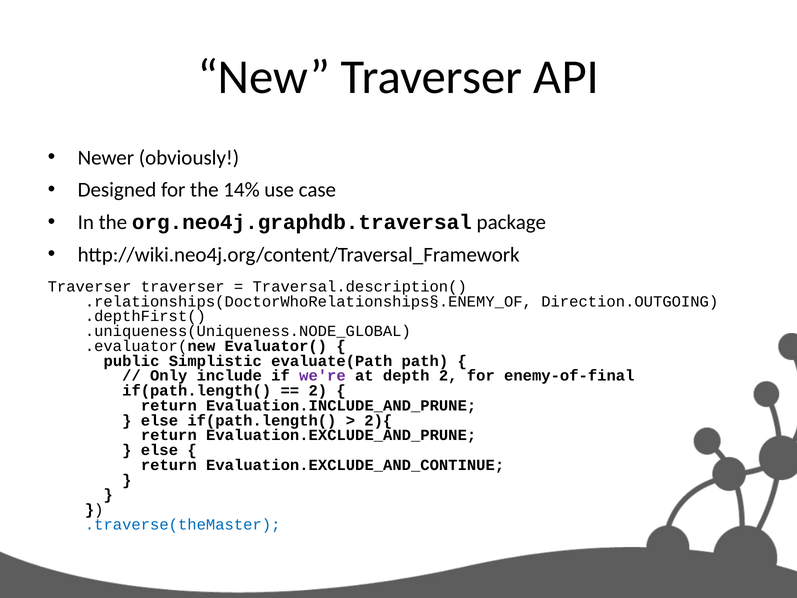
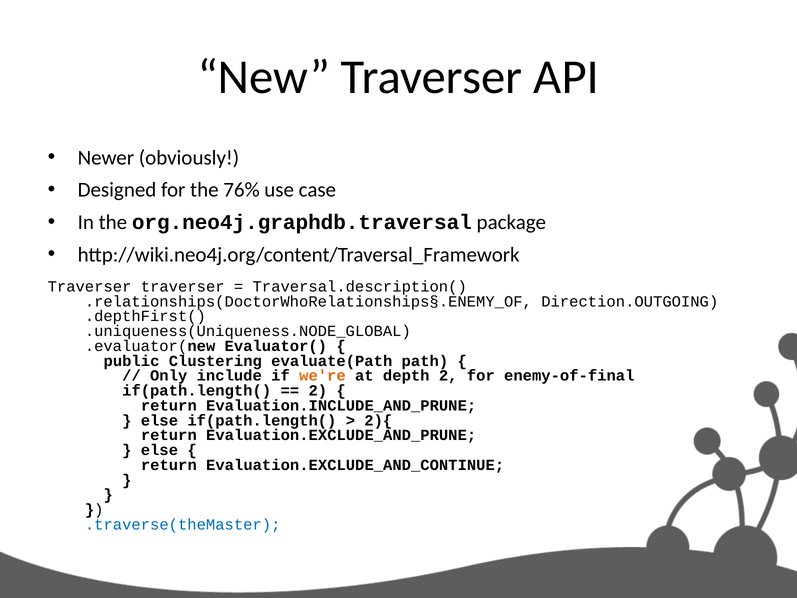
14%: 14% -> 76% (241, 190)
Simplistic: Simplistic -> Clustering (215, 361)
we're colour: purple -> orange (322, 376)
